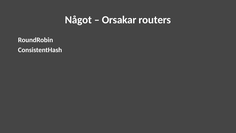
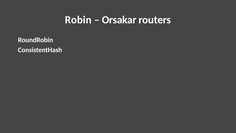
Något: Något -> Robin (78, 20)
